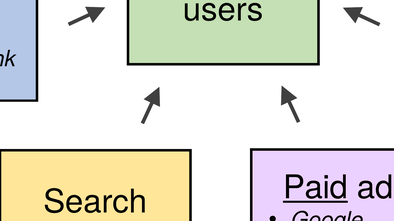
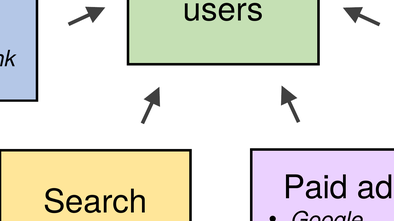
Paid underline: present -> none (315, 188)
